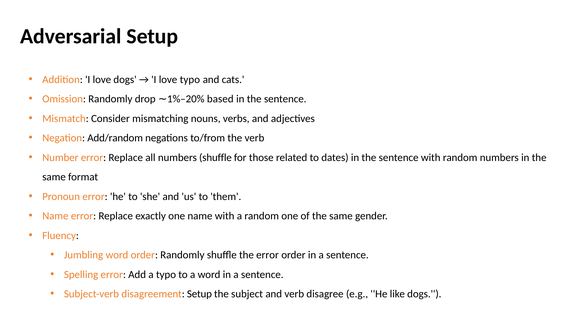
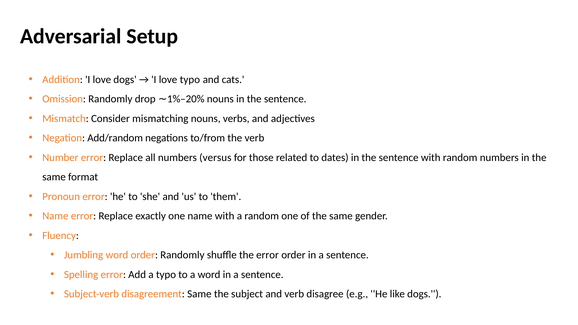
based: based -> nouns (220, 99)
numbers shuffle: shuffle -> versus (215, 158)
disagreement Setup: Setup -> Same (199, 294)
